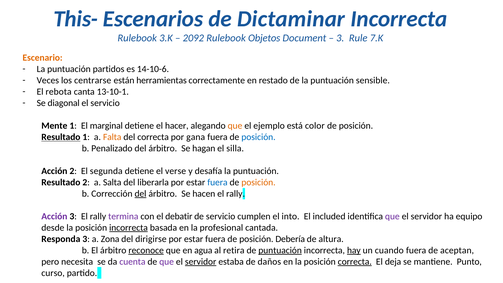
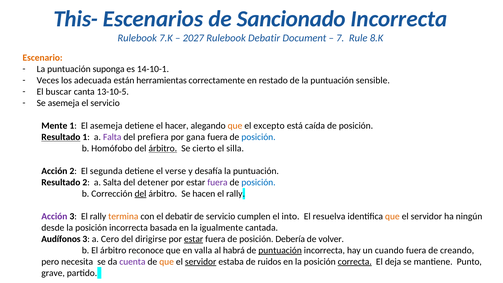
Dictaminar: Dictaminar -> Sancionado (291, 19)
3.K: 3.K -> 7.K (166, 38)
2092: 2092 -> 2027 (193, 38)
Rulebook Objetos: Objetos -> Debatir (264, 38)
3: 3 -> 7 (340, 38)
7.K: 7.K -> 8.K (377, 38)
partidos: partidos -> suponga (109, 69)
14-10-6: 14-10-6 -> 14-10-1 (153, 69)
centrarse: centrarse -> adecuada (93, 80)
rebota: rebota -> buscar (59, 92)
13-10-1: 13-10-1 -> 13-10-5 (113, 92)
Se diagonal: diagonal -> asemeja (64, 103)
El marginal: marginal -> asemeja (106, 126)
ejemplo: ejemplo -> excepto (269, 126)
color: color -> caída (315, 126)
Falta colour: orange -> purple (112, 137)
del correcta: correcta -> prefiera (153, 137)
Penalizado: Penalizado -> Homófobo (112, 148)
árbitro underline: none -> present (163, 148)
hagan: hagan -> cierto (204, 148)
liberarla: liberarla -> detener (153, 182)
fuera colour: blue -> purple (217, 182)
posición colour: orange -> blue (258, 182)
termina colour: purple -> orange (123, 216)
included: included -> resuelva (329, 216)
que colour: purple -> orange (392, 216)
equipo: equipo -> ningún (469, 216)
incorrecta underline: present -> none (129, 228)
profesional: profesional -> igualmente (221, 228)
Responda: Responda -> Audífonos (61, 239)
Zona: Zona -> Cero (110, 239)
estar underline: none -> present (194, 239)
altura: altura -> volver (331, 239)
reconoce underline: present -> none (146, 250)
agua: agua -> valla (203, 250)
retira: retira -> habrá (234, 250)
hay underline: present -> none (354, 250)
aceptan: aceptan -> creando (457, 250)
que colour: purple -> orange (167, 262)
daños: daños -> ruidos (269, 262)
curso: curso -> grave (53, 273)
